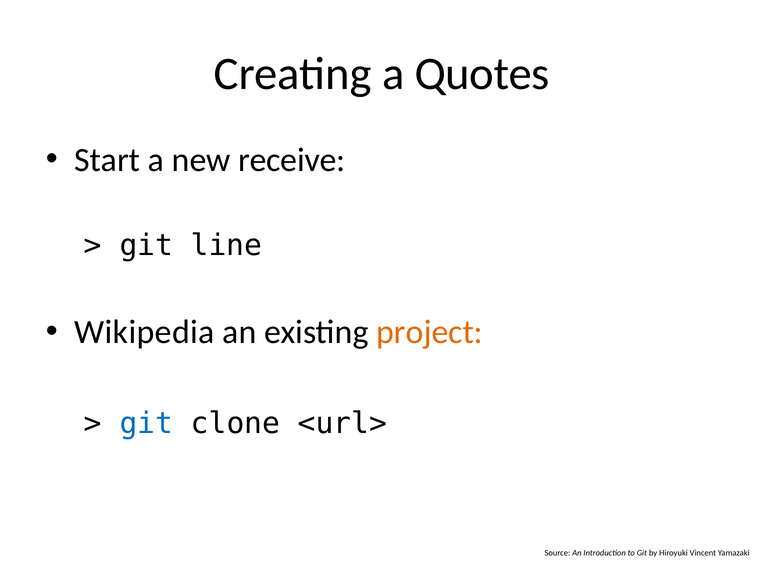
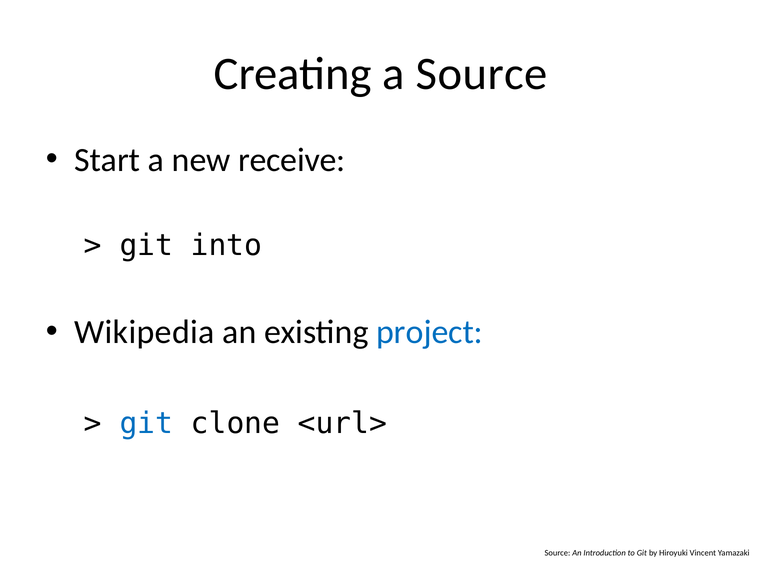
a Quotes: Quotes -> Source (482, 74)
line: line -> into (226, 245)
project colour: orange -> blue (430, 332)
